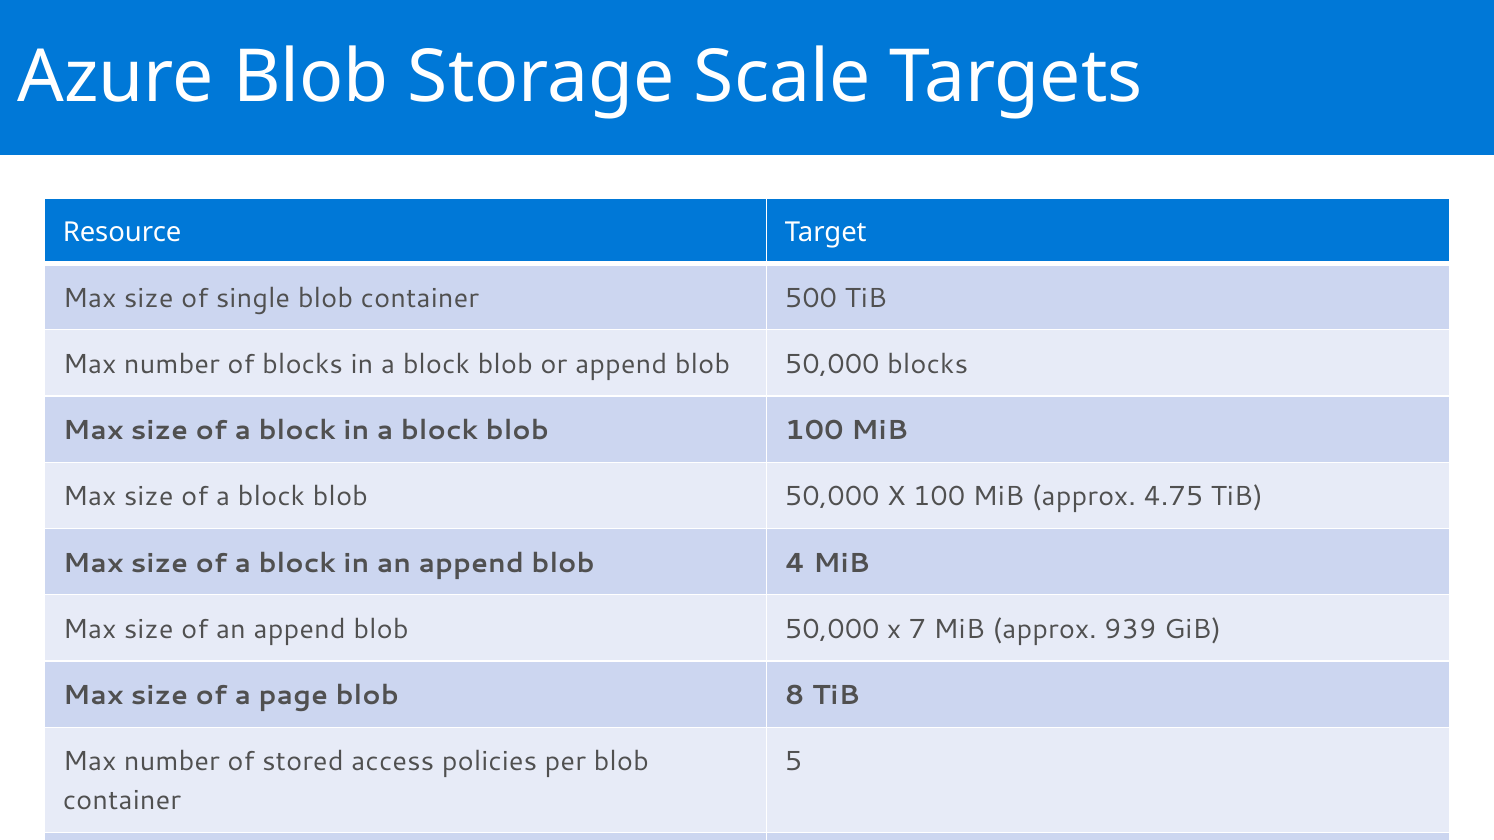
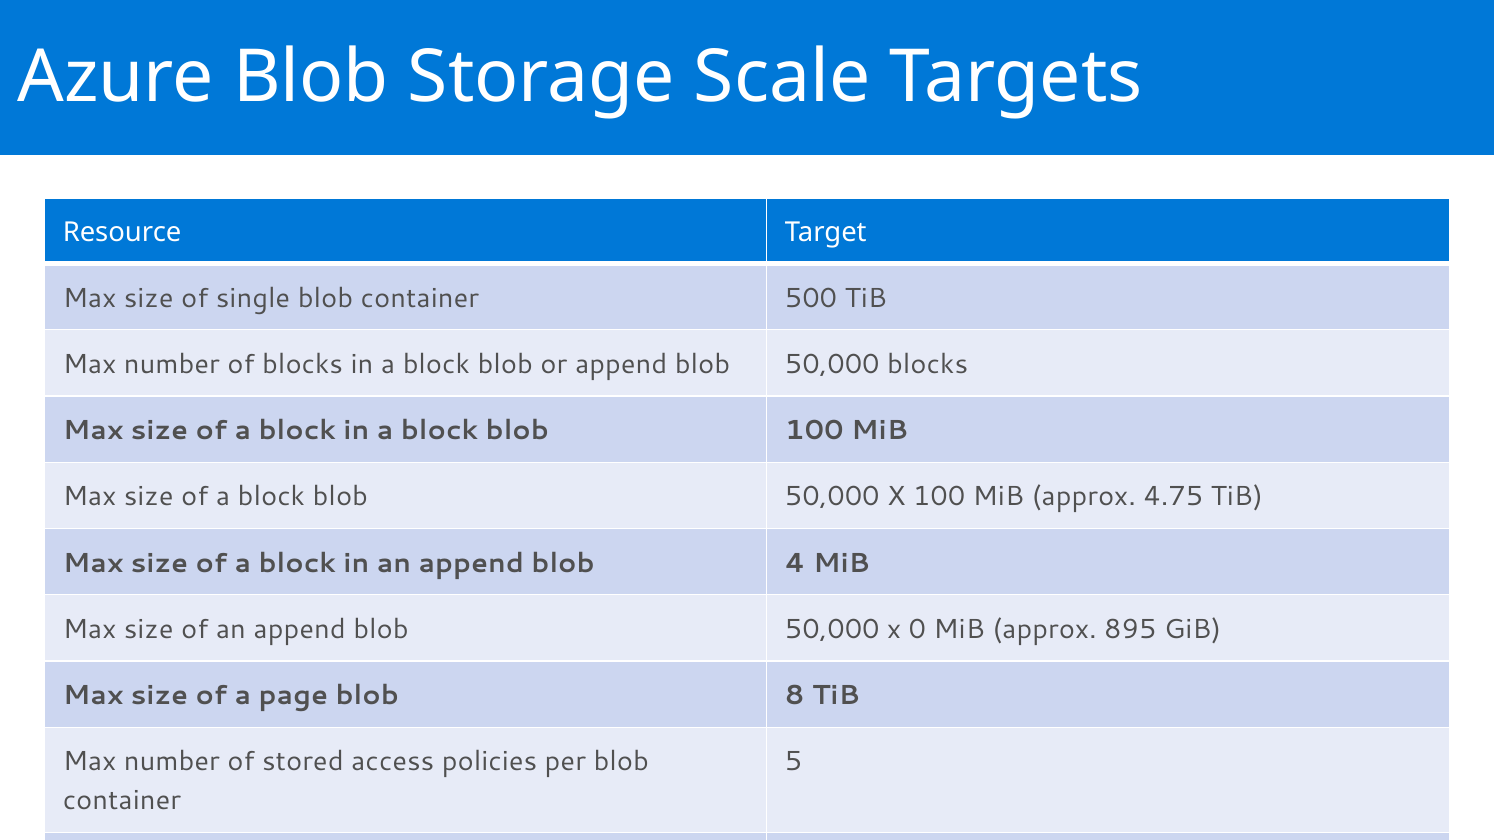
7: 7 -> 0 (917, 630)
939: 939 -> 895 (1130, 630)
